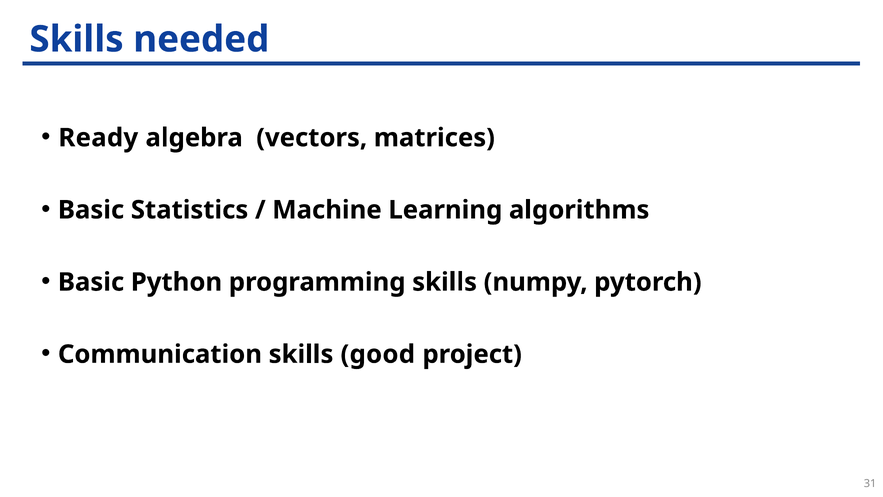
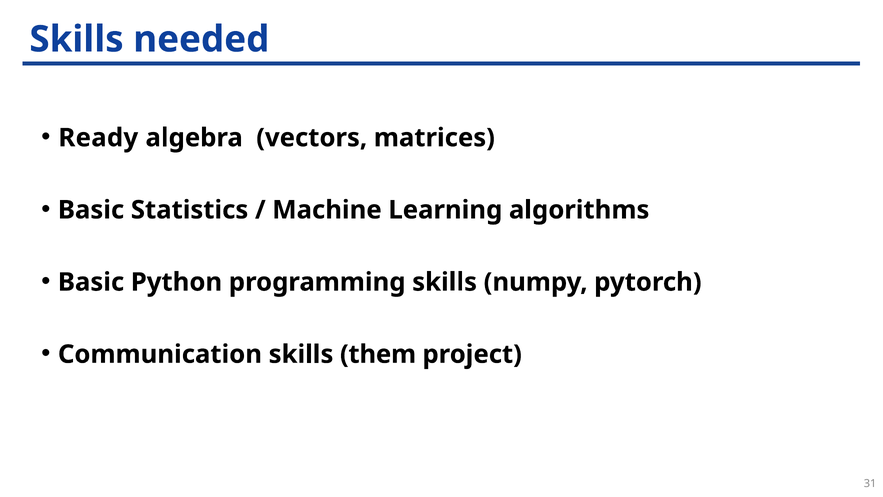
good: good -> them (378, 354)
